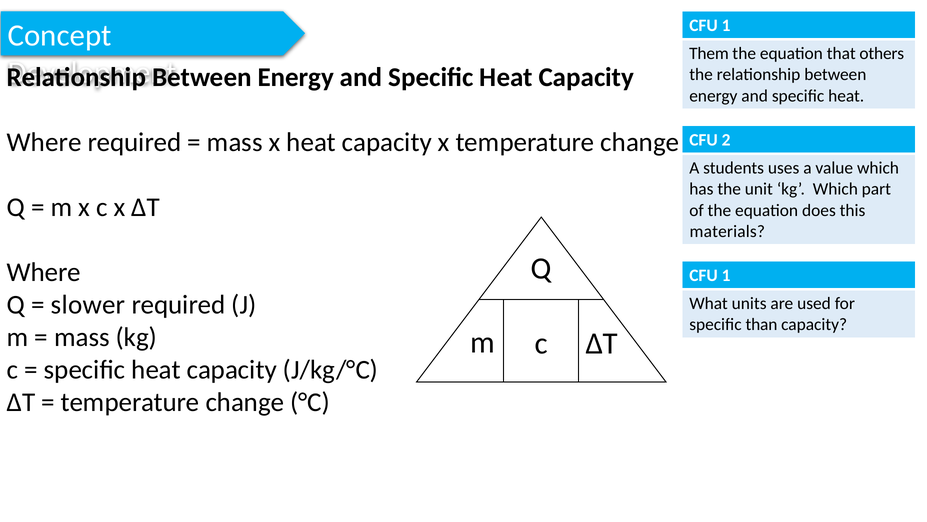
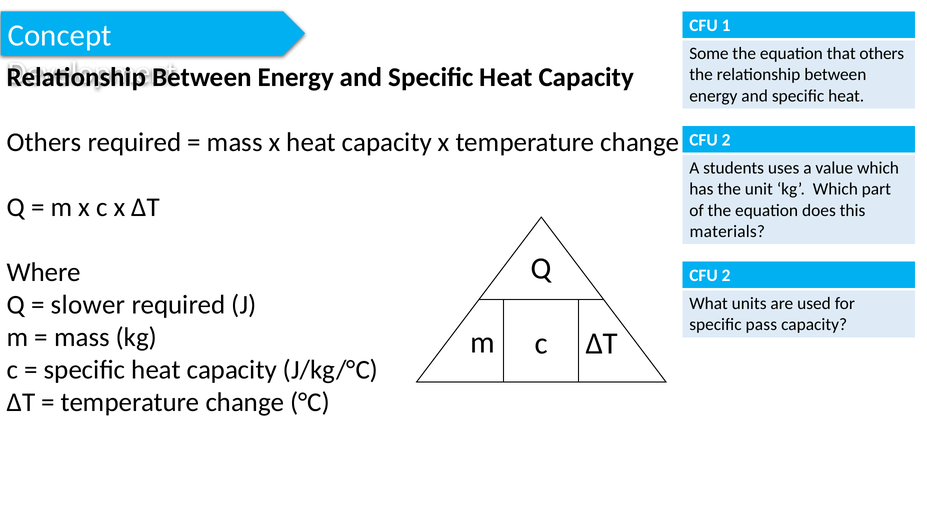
Them: Them -> Some (709, 53)
Where: Where -> Others (44, 142)
1: 1 -> 2 (726, 275)
than: than -> pass (761, 324)
